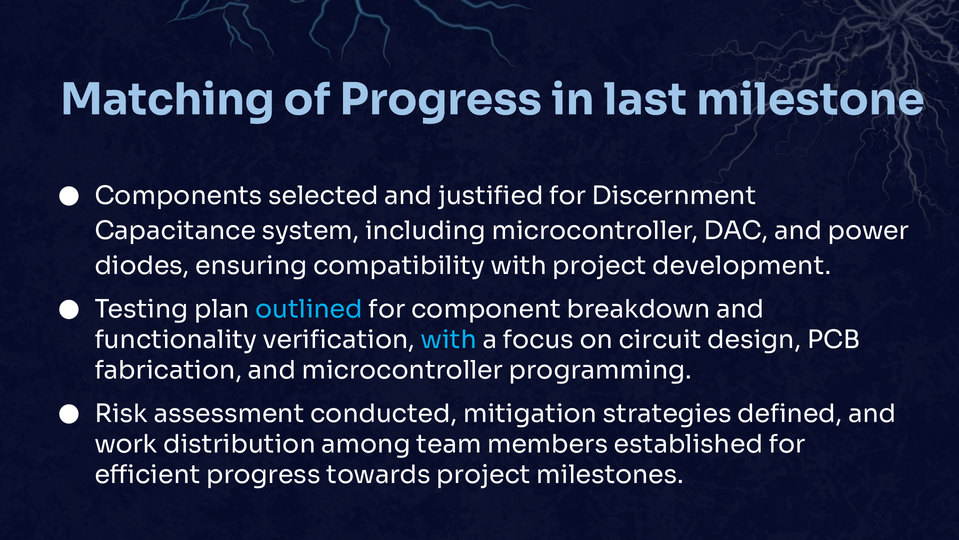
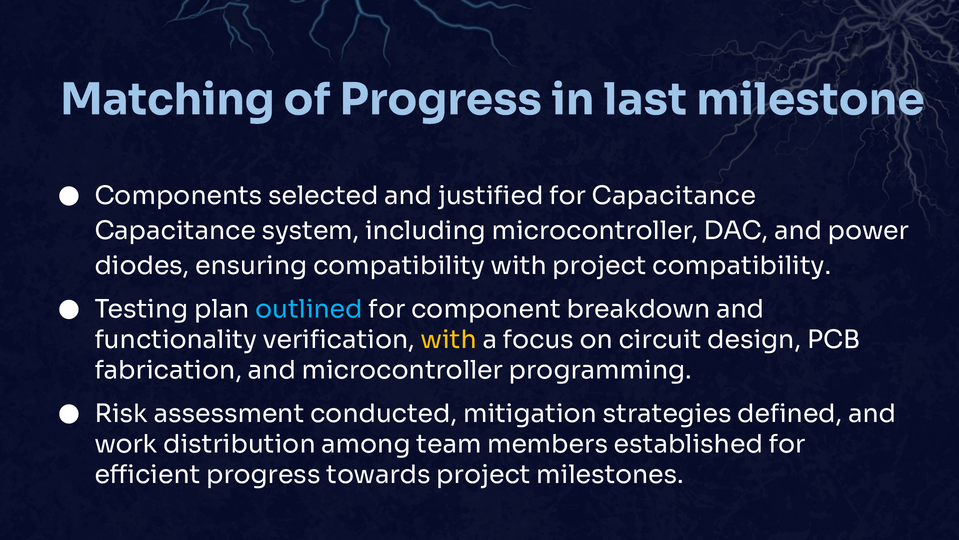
for Discernment: Discernment -> Capacitance (674, 196)
project development: development -> compatibility (742, 265)
with colour: light blue -> yellow (449, 340)
